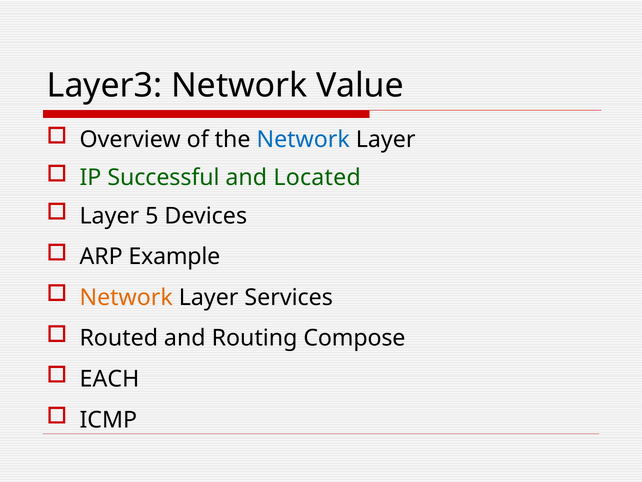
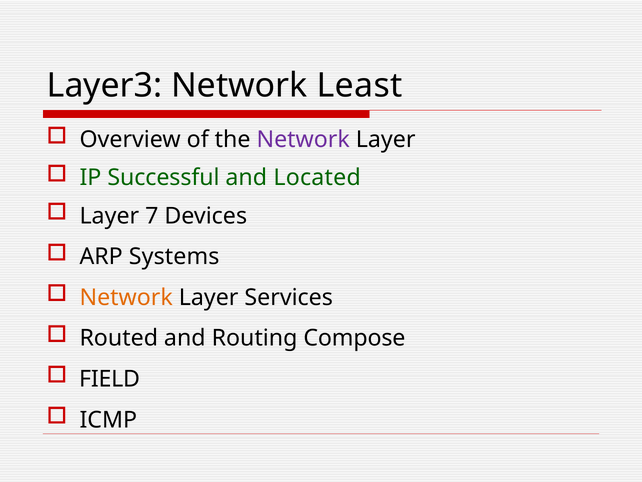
Value: Value -> Least (360, 86)
Network colour: blue -> purple (303, 140)
5: 5 -> 7 (152, 216)
Example: Example -> Systems (174, 256)
EACH: EACH -> FIELD (110, 379)
